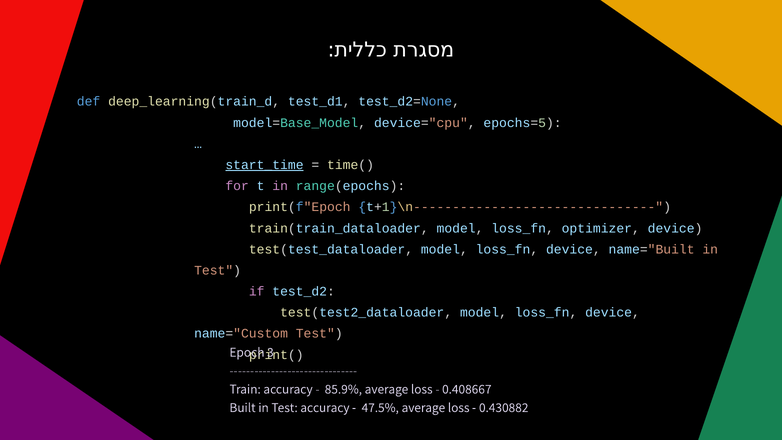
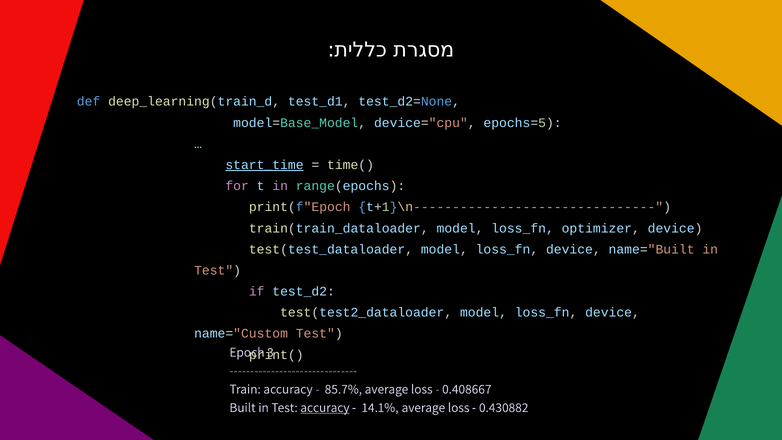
85.9%: 85.9% -> 85.7% (343, 389)
accuracy underline: none -> present (325, 407)
47.5%: 47.5% -> 14.1% (380, 407)
